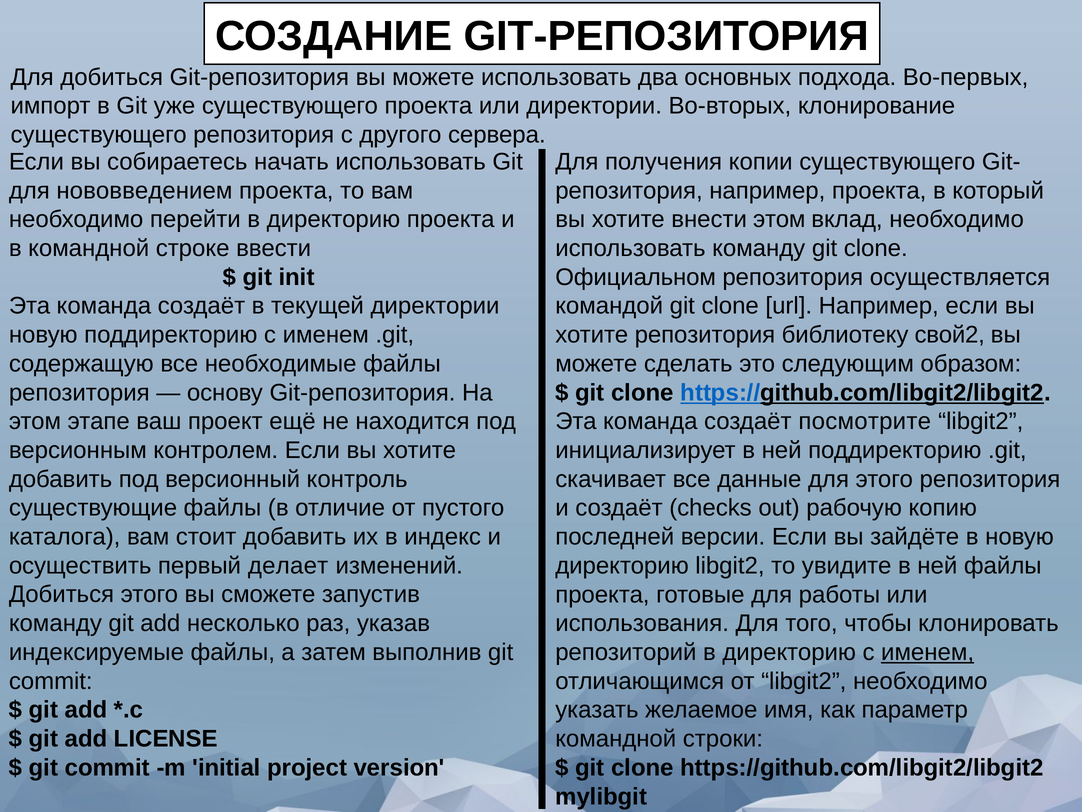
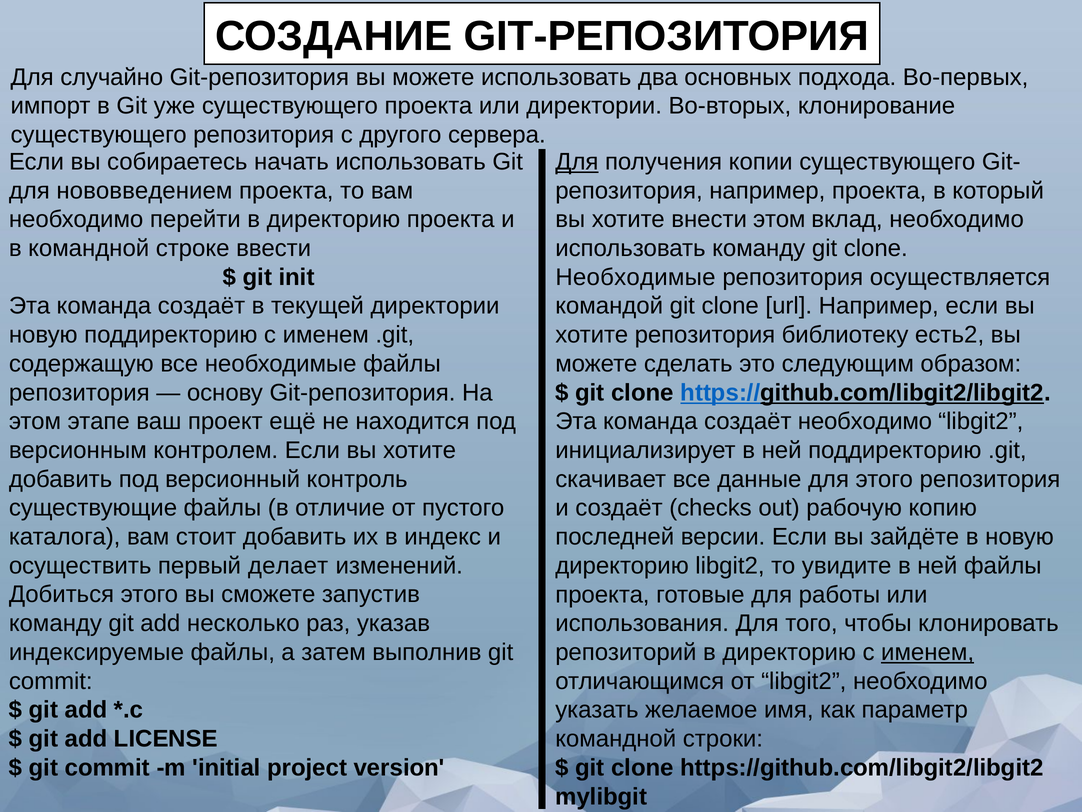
Для добиться: добиться -> случайно (112, 77)
Для underline: none -> present (577, 162)
Официальном: Официальном -> Необходимые (635, 277)
свой2: свой2 -> есть2 (950, 335)
создаёт посмотрите: посмотрите -> необходимо (865, 421)
